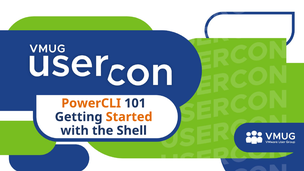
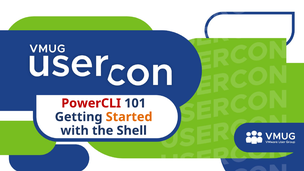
PowerCLI colour: orange -> red (91, 103)
